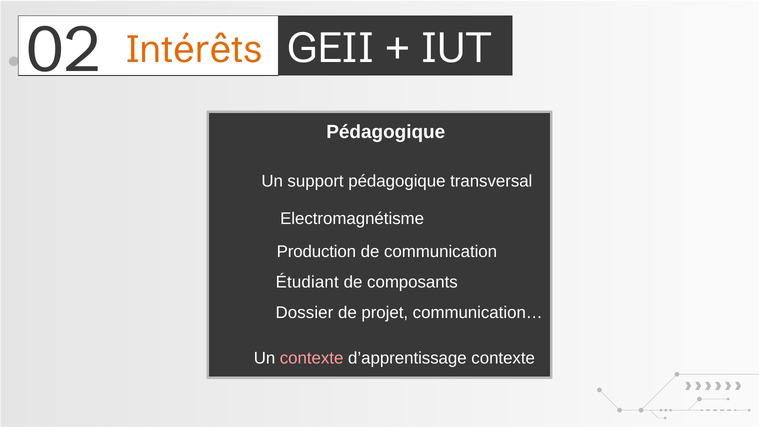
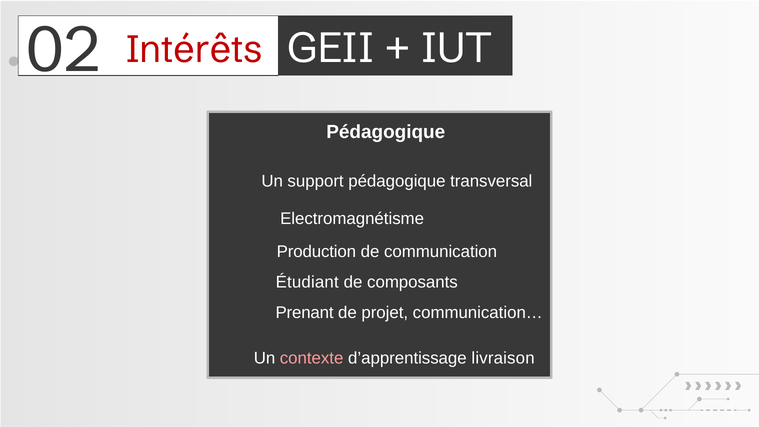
Intérêts colour: orange -> red (194, 50)
Dossier: Dossier -> Prenant (305, 313)
d’apprentissage contexte: contexte -> livraison (503, 358)
